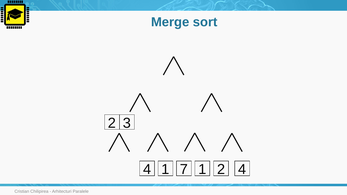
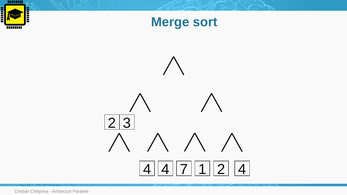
4 1: 1 -> 4 (165, 170)
